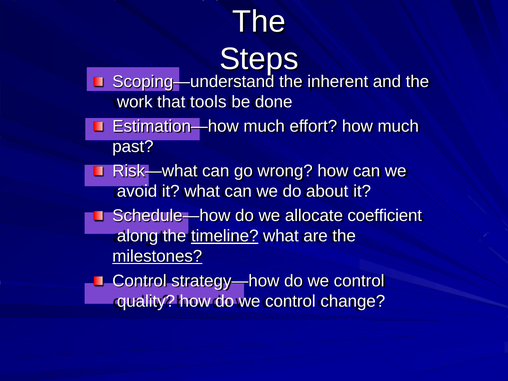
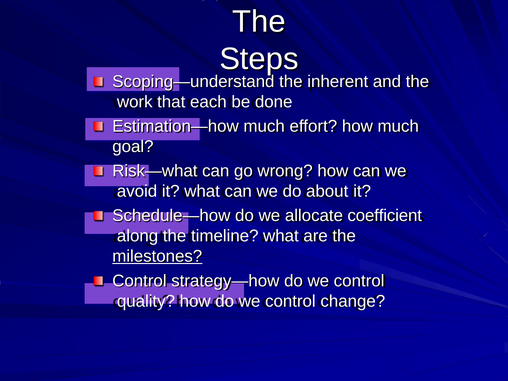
tools: tools -> each (208, 102)
past: past -> goal (133, 147)
timeline underline: present -> none (225, 236)
